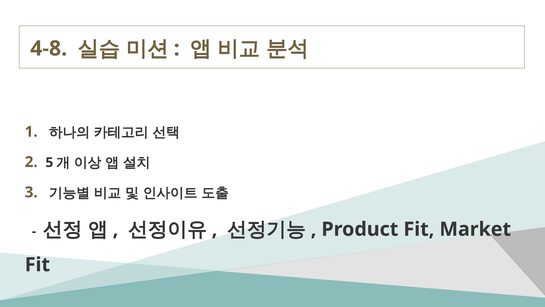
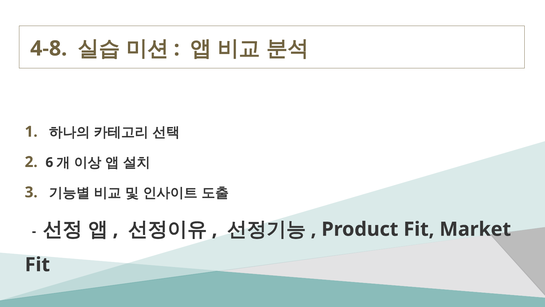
5: 5 -> 6 (49, 162)
